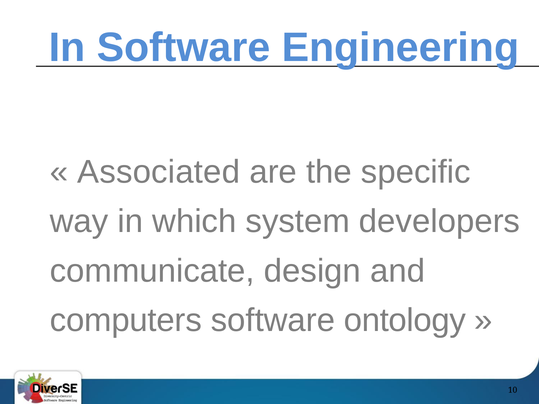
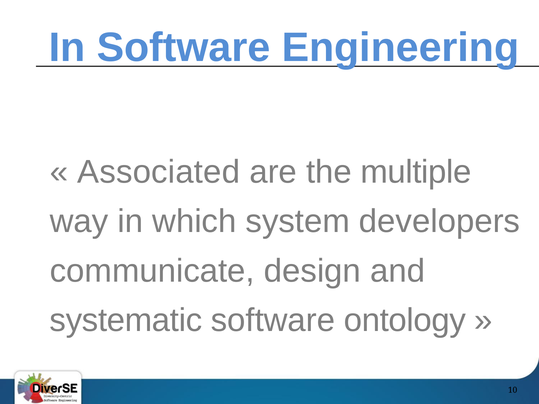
specific: specific -> multiple (416, 172)
computers: computers -> systematic (126, 321)
